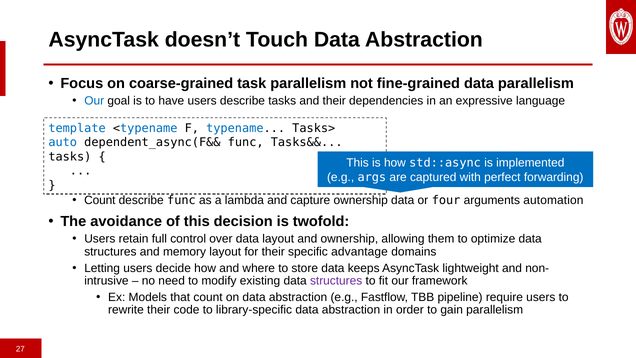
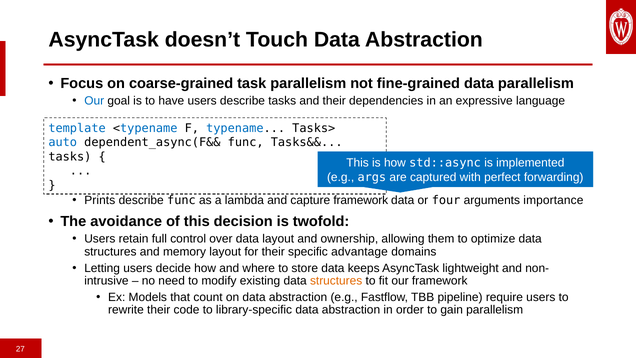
Count: Count -> Prints (100, 200)
capture ownership: ownership -> framework (361, 200)
automation: automation -> importance (553, 200)
structures colour: purple -> orange (336, 281)
